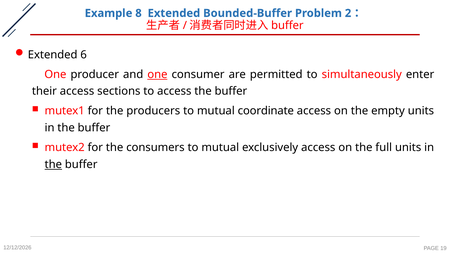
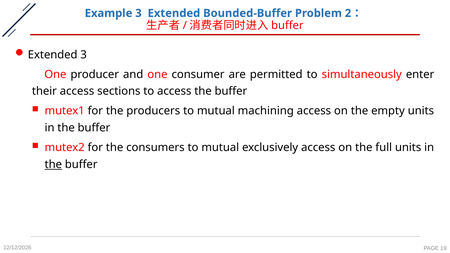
Example 8: 8 -> 3 (138, 13)
Extended 6: 6 -> 3 (84, 55)
one underline: present -> none (157, 74)
coordinate: coordinate -> machining (266, 111)
